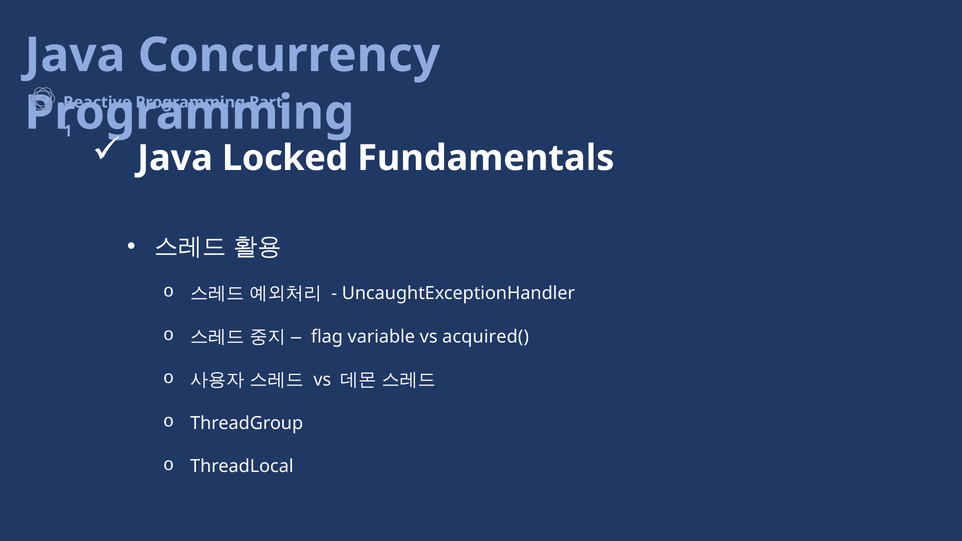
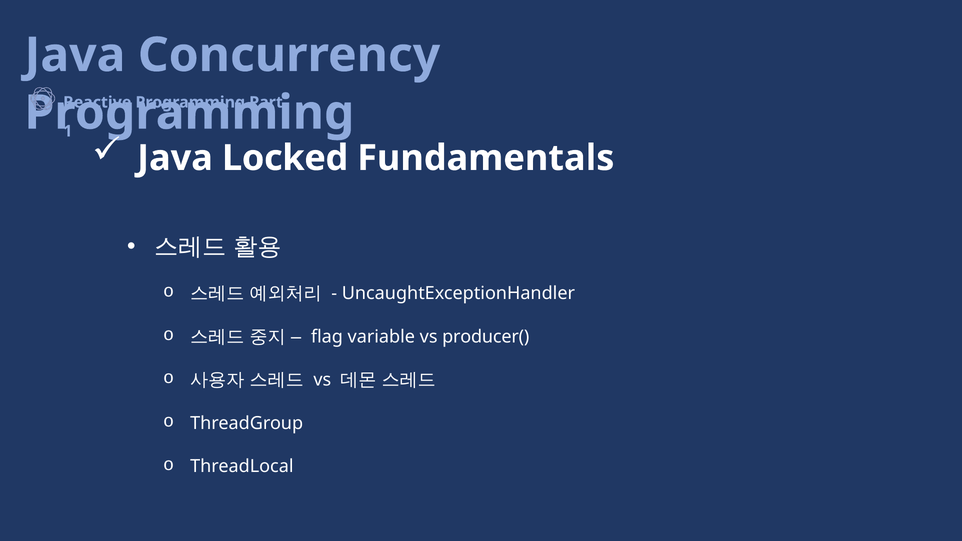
acquired(: acquired( -> producer( (486, 337)
